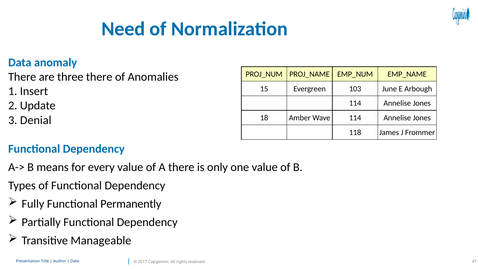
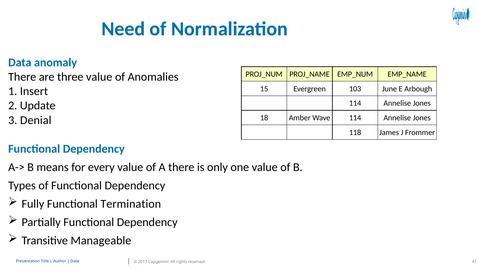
three there: there -> value (99, 77)
Permanently: Permanently -> Termination (131, 204)
